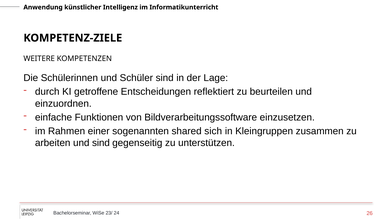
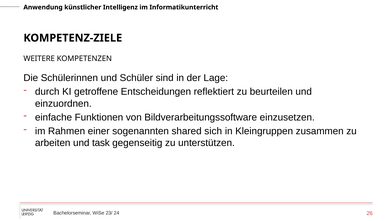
und sind: sind -> task (101, 143)
